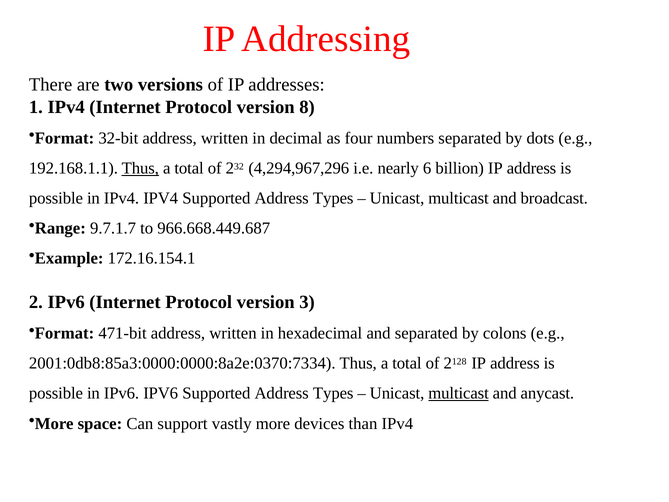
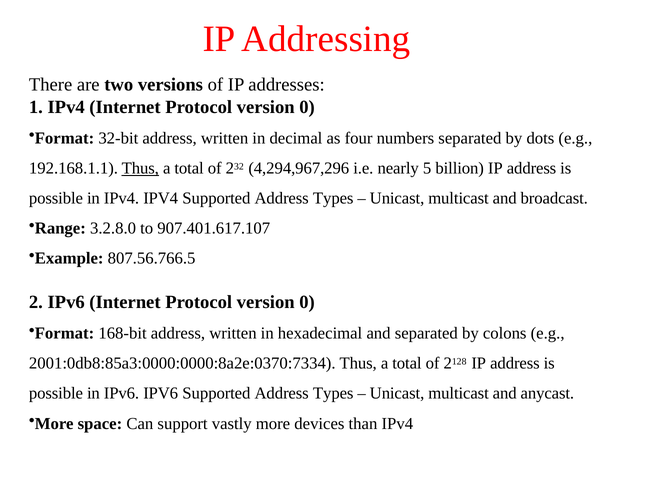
8: 8 -> 0 (307, 107)
6: 6 -> 5 (427, 168)
9.7.1.7: 9.7.1.7 -> 3.2.8.0 (113, 228)
966.668.449.687: 966.668.449.687 -> 907.401.617.107 (214, 228)
172.16.154.1: 172.16.154.1 -> 807.56.766.5 (152, 258)
3: 3 -> 0 (307, 302)
471-bit: 471-bit -> 168-bit (123, 333)
multicast underline: present -> none (459, 393)
